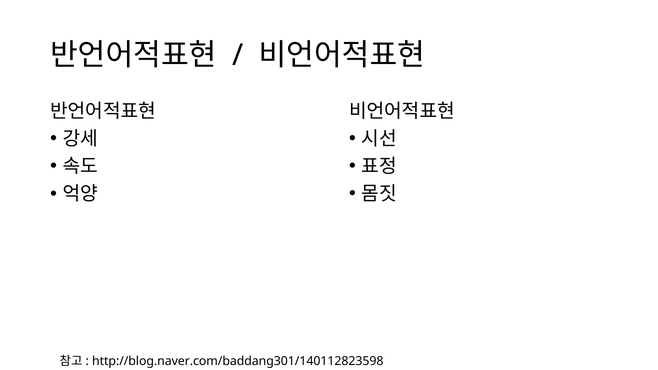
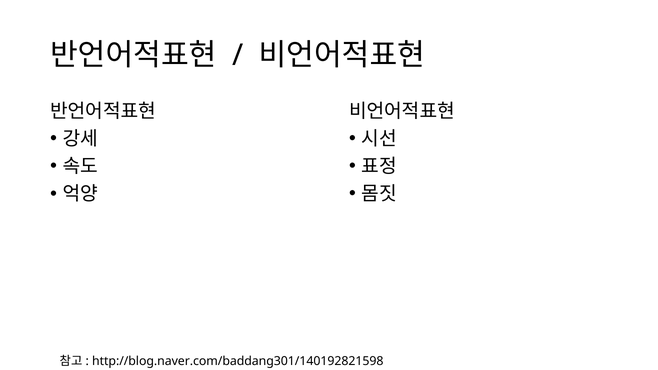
http://blog.naver.com/baddang301/140112823598: http://blog.naver.com/baddang301/140112823598 -> http://blog.naver.com/baddang301/140192821598 (238, 361)
